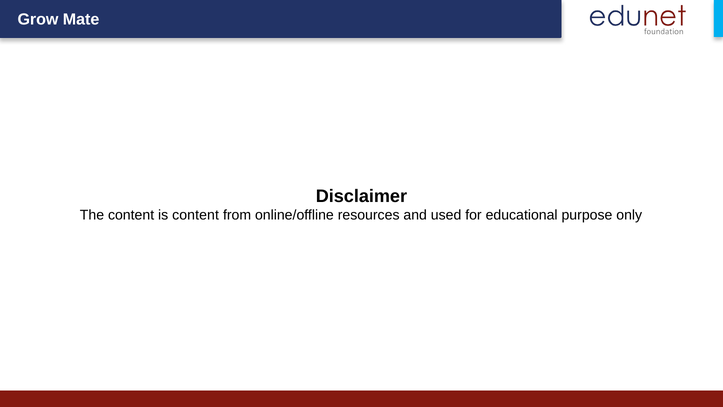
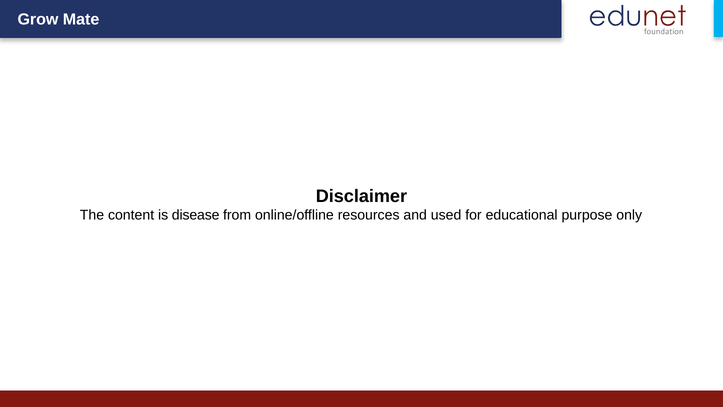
is content: content -> disease (196, 215)
